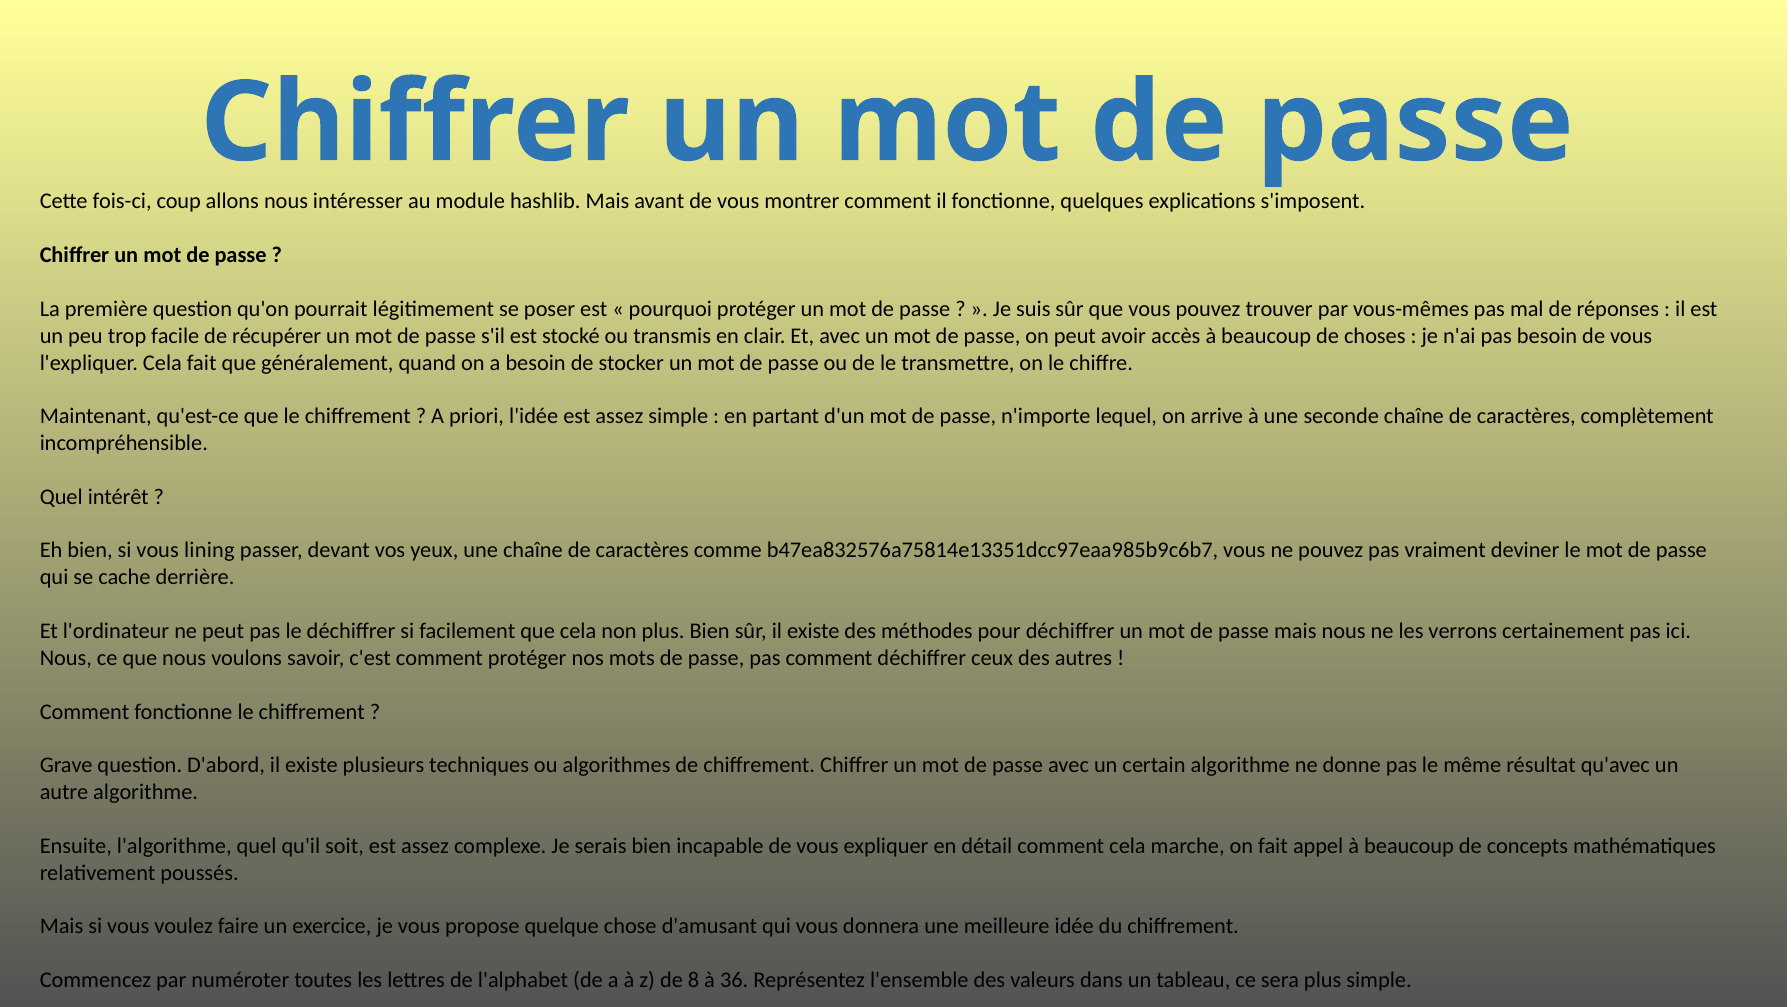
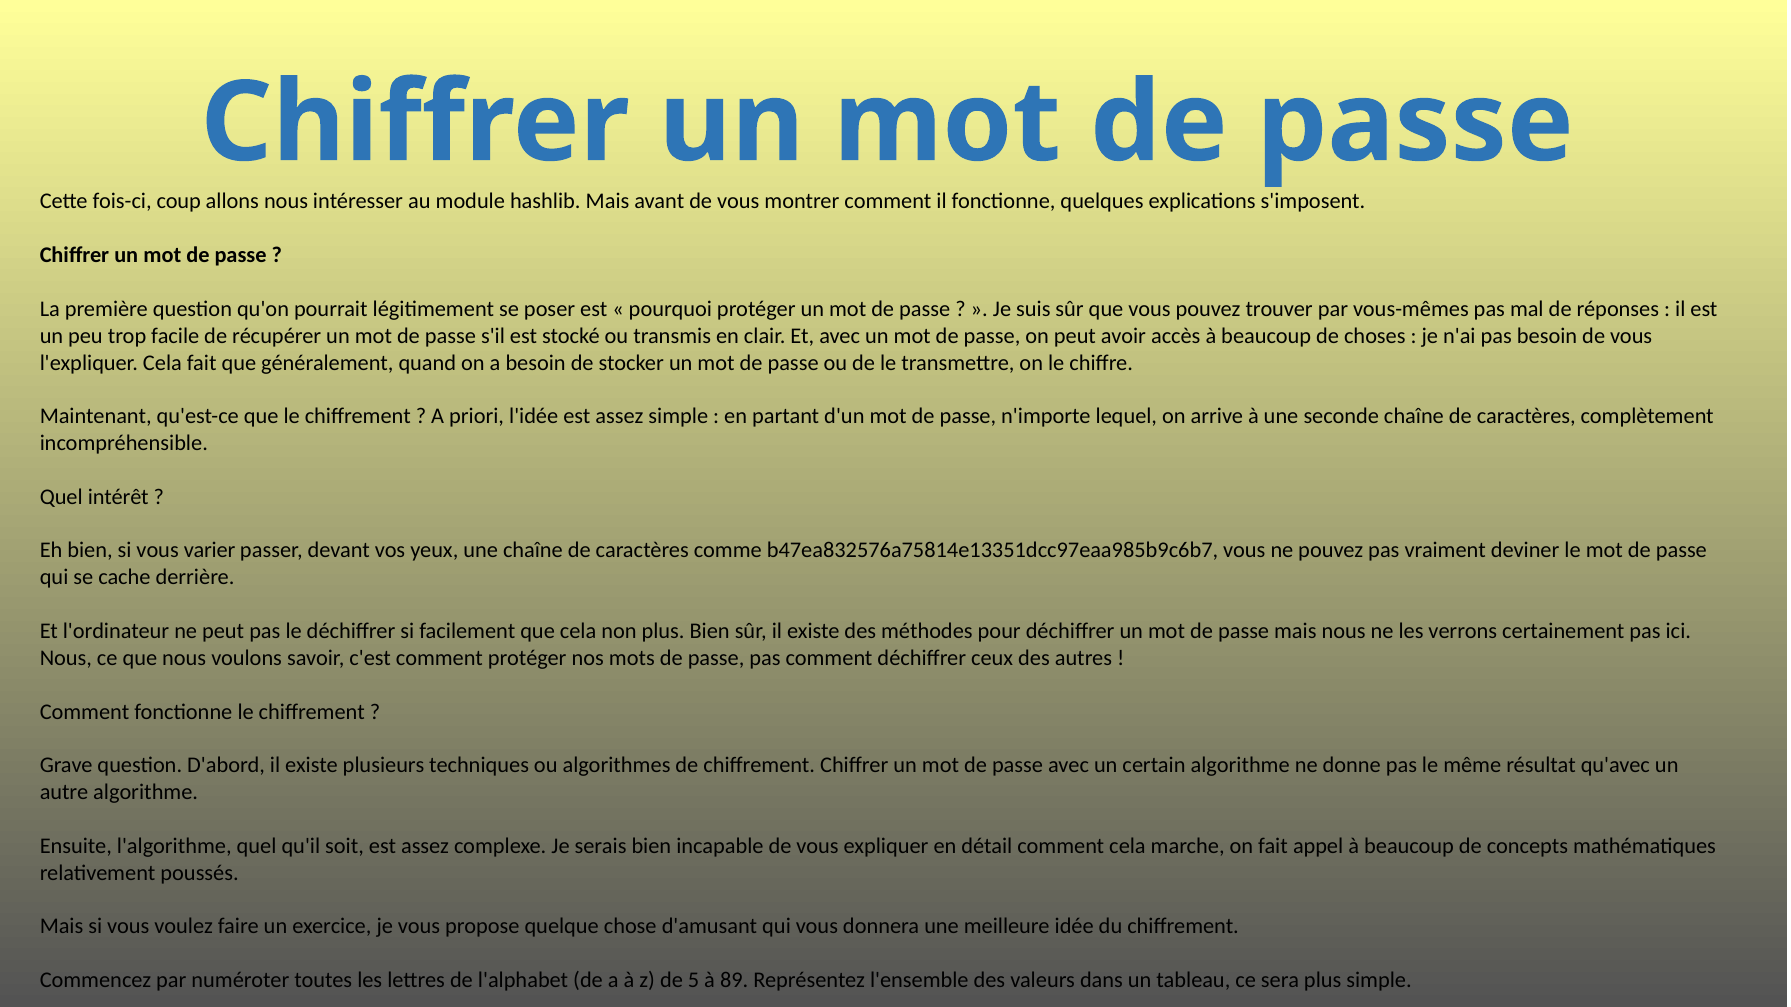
lining: lining -> varier (210, 551)
8: 8 -> 5 (694, 981)
36: 36 -> 89 (734, 981)
